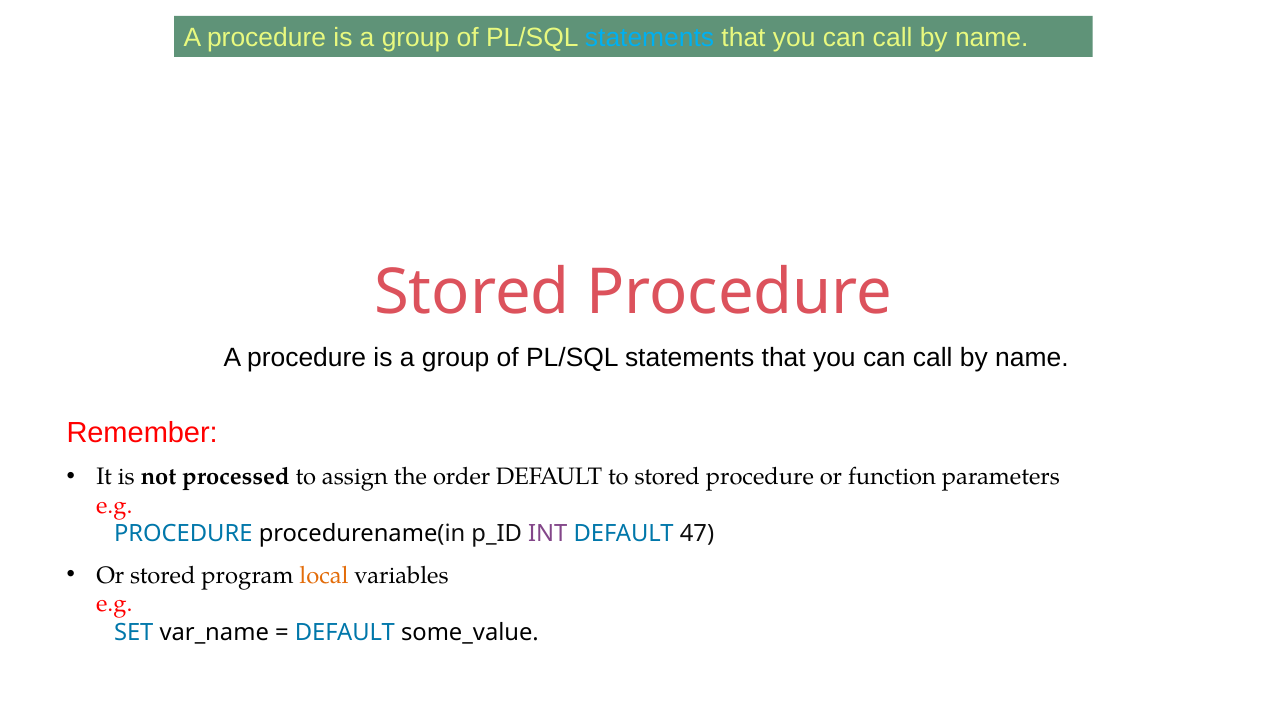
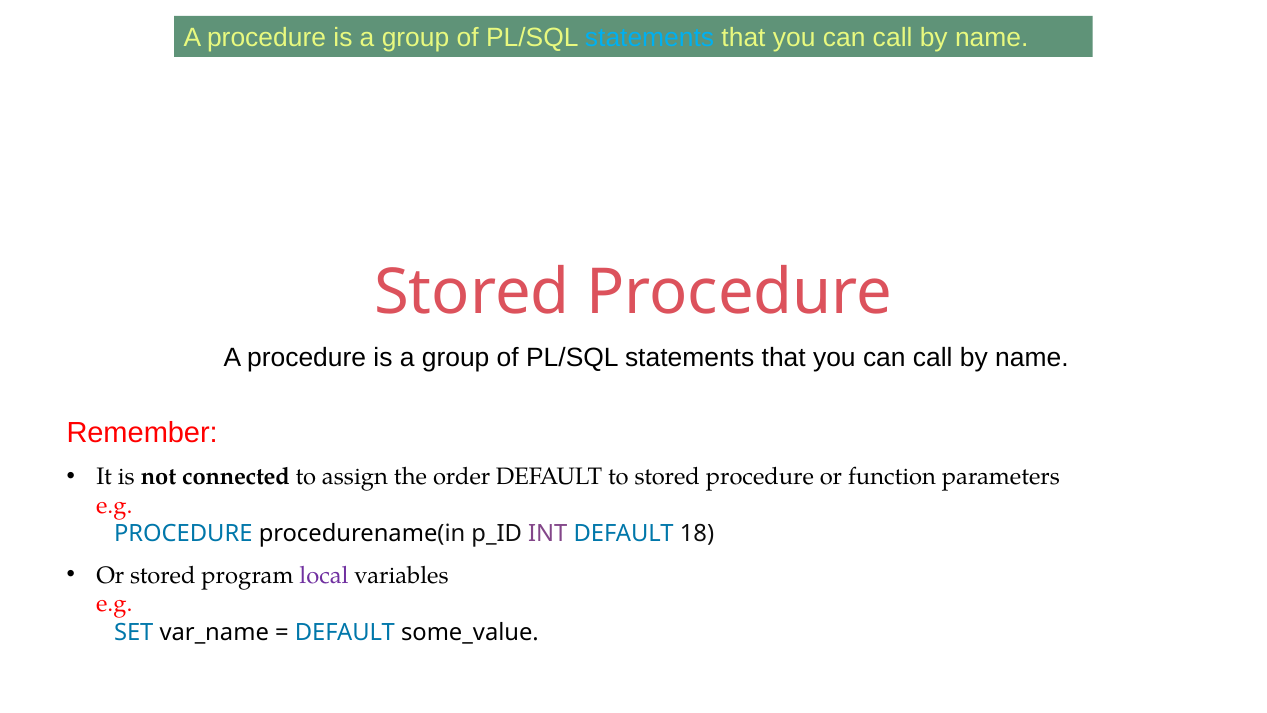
processed: processed -> connected (236, 477)
47: 47 -> 18 (697, 534)
local colour: orange -> purple (324, 575)
